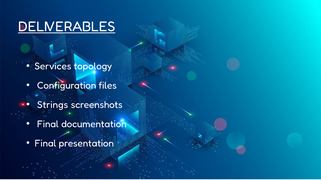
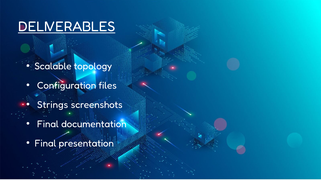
Services: Services -> Scalable (53, 66)
